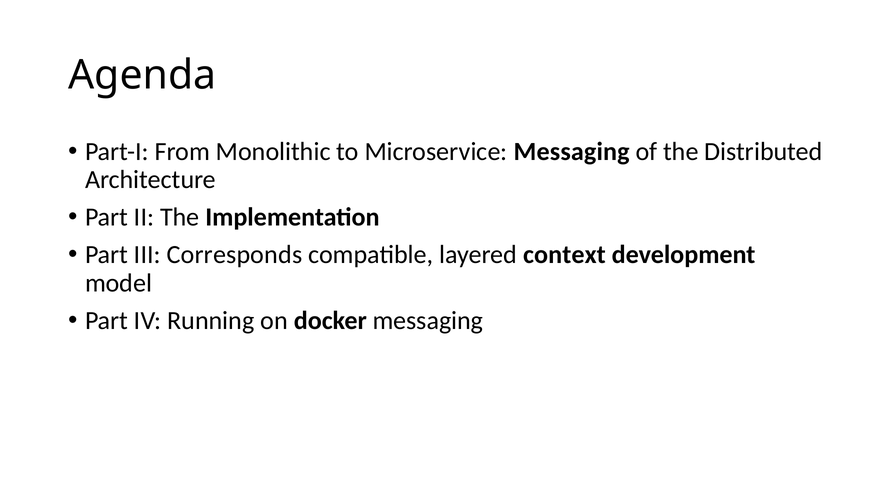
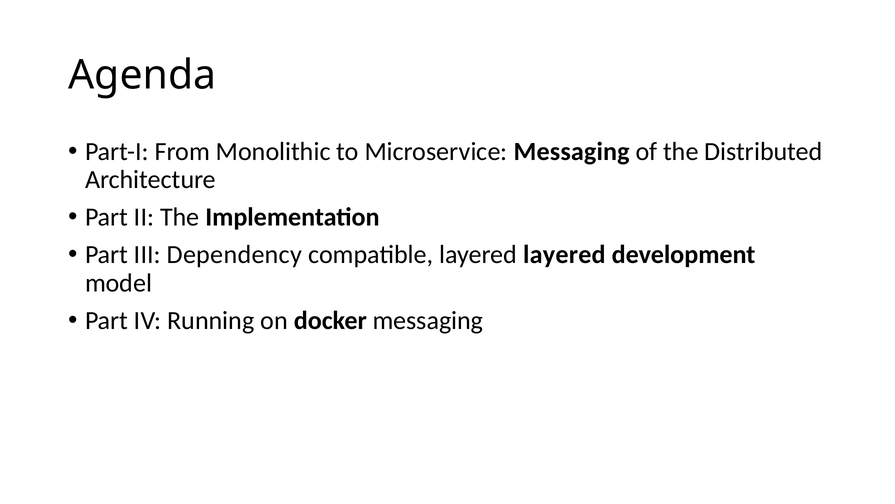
Corresponds: Corresponds -> Dependency (234, 255)
layered context: context -> layered (564, 255)
